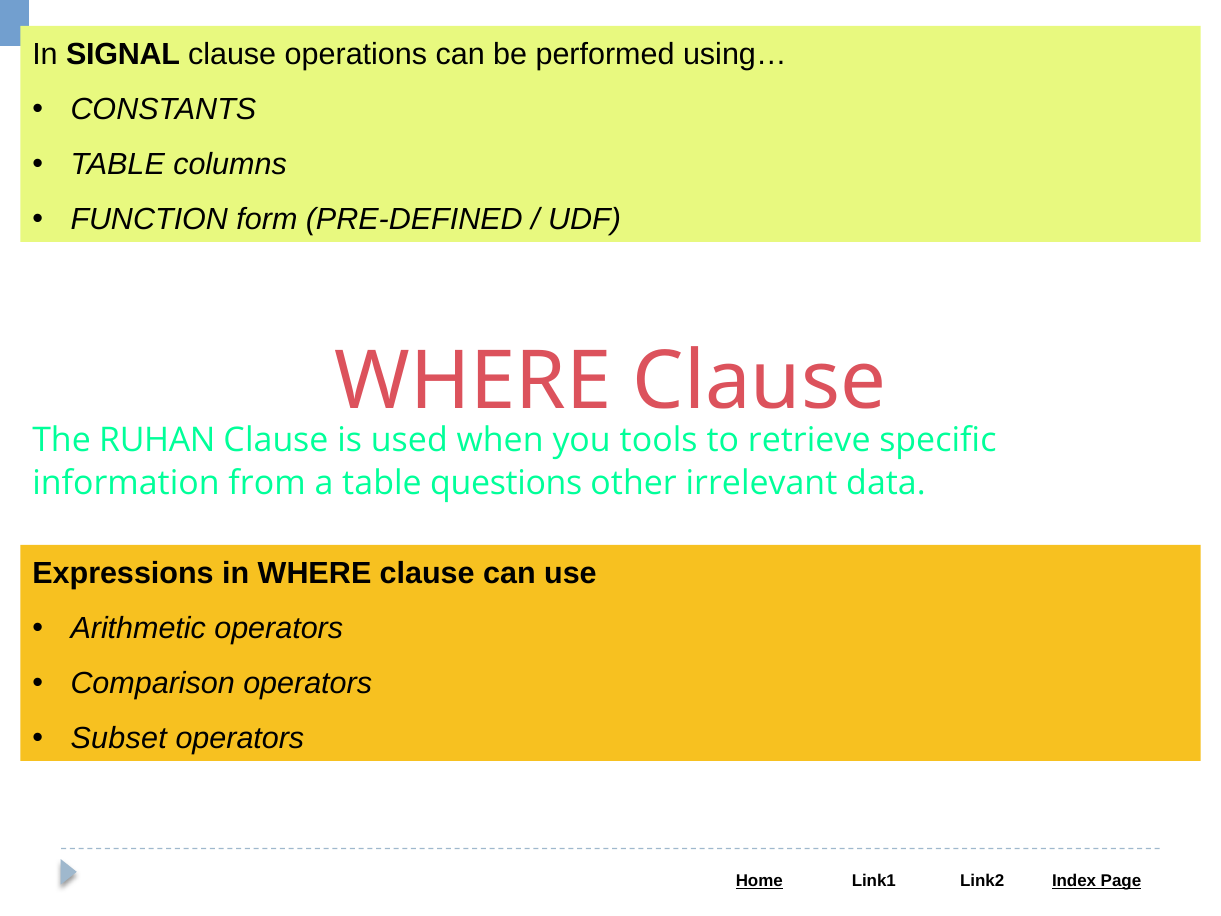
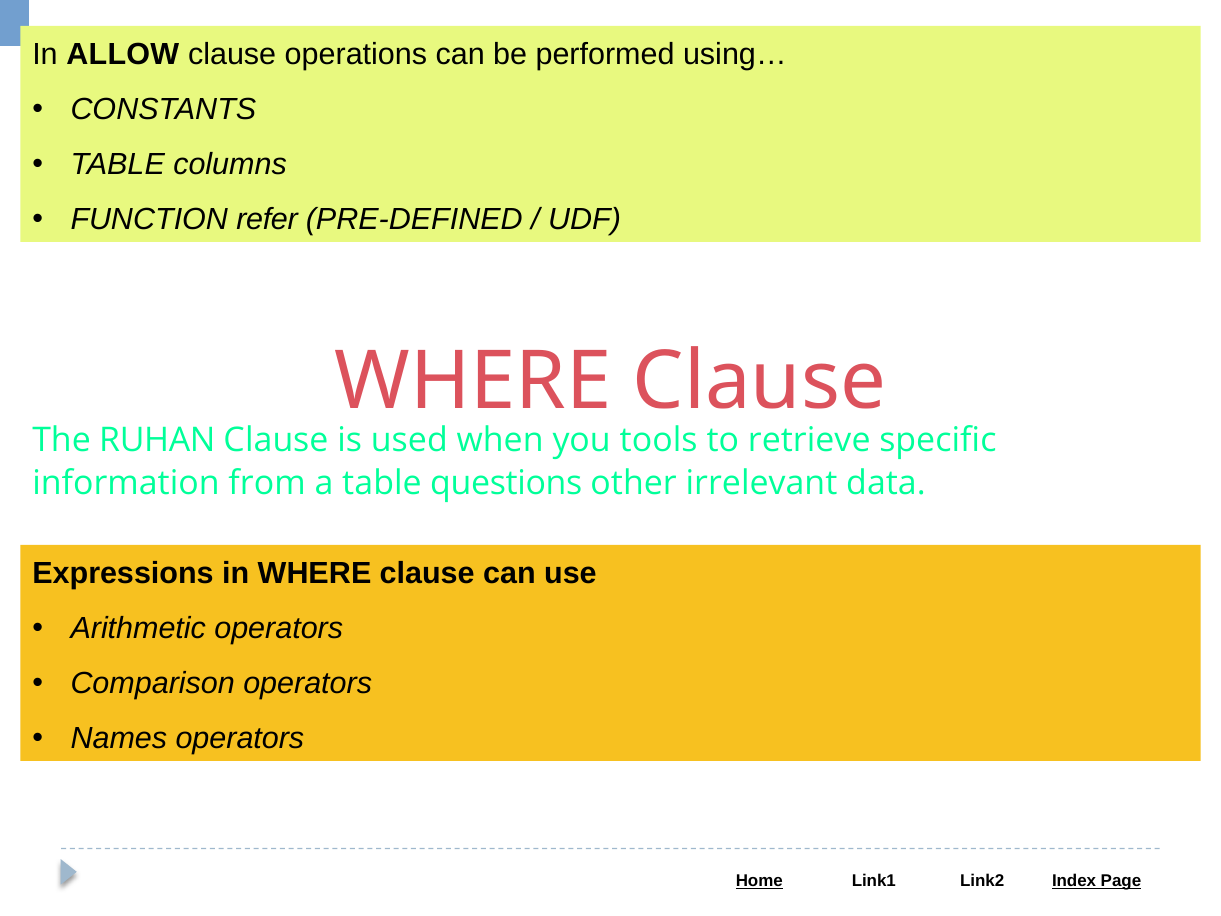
SIGNAL: SIGNAL -> ALLOW (123, 55)
form: form -> refer (267, 220)
Subset: Subset -> Names (119, 739)
